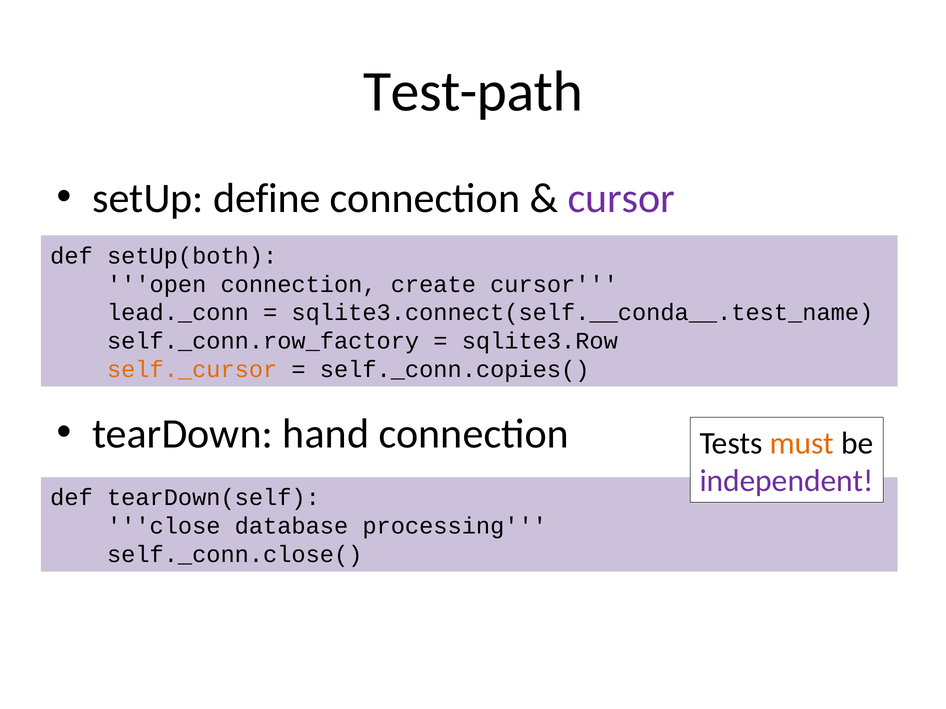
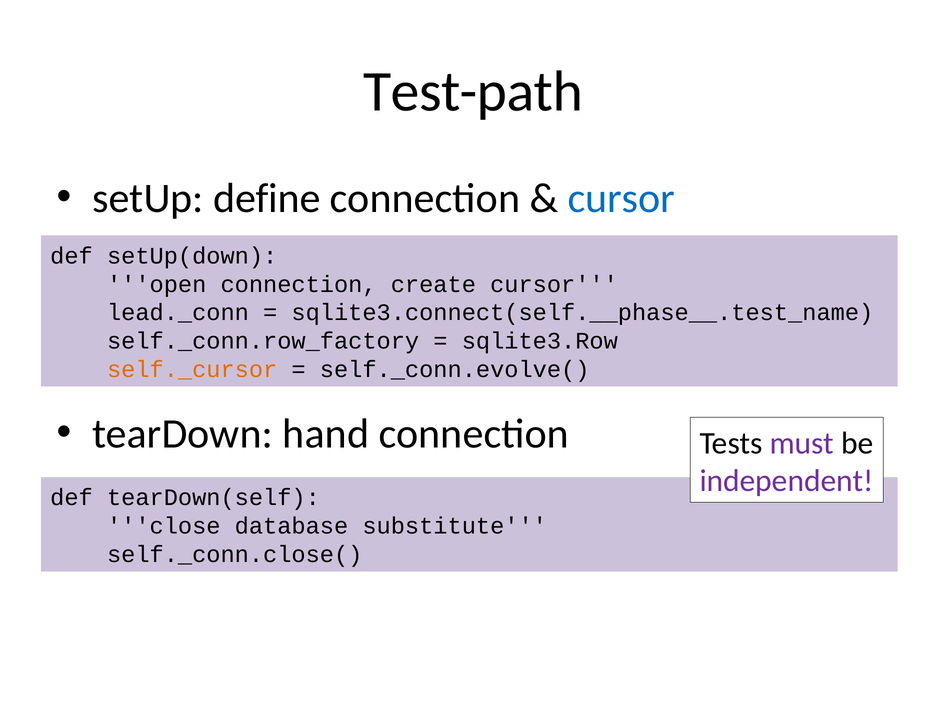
cursor colour: purple -> blue (621, 198)
setUp(both: setUp(both -> setUp(down (192, 256)
sqlite3.connect(self.__conda__.test_name: sqlite3.connect(self.__conda__.test_name -> sqlite3.connect(self.__phase__.test_name (582, 313)
self._conn.copies(: self._conn.copies( -> self._conn.evolve( (455, 370)
must colour: orange -> purple (802, 444)
processing: processing -> substitute (455, 526)
